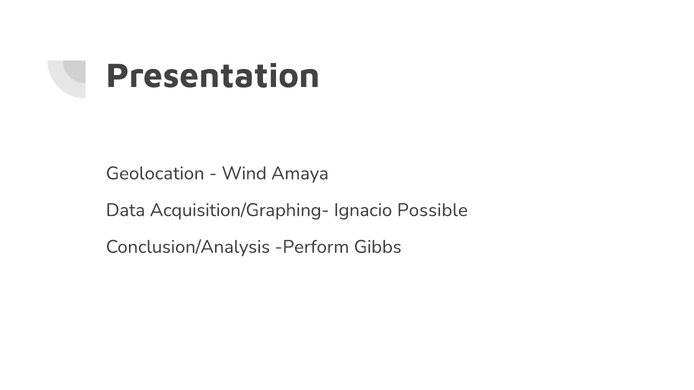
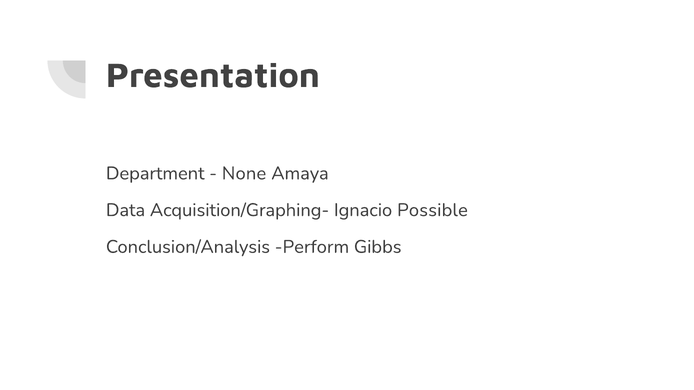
Geolocation: Geolocation -> Department (155, 173)
Wind: Wind -> None (244, 173)
